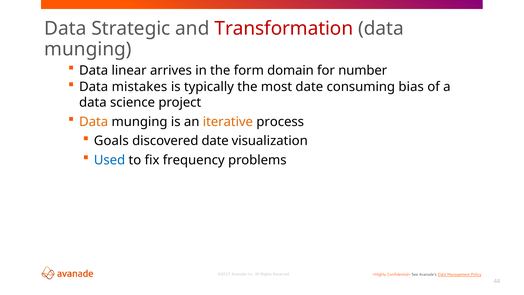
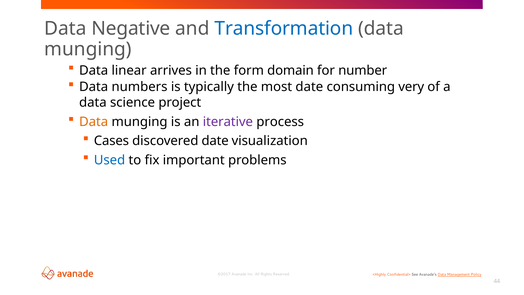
Strategic: Strategic -> Negative (131, 28)
Transformation colour: red -> blue (284, 28)
mistakes: mistakes -> numbers (140, 87)
bias: bias -> very (411, 87)
iterative colour: orange -> purple (228, 122)
Goals: Goals -> Cases (111, 141)
frequency: frequency -> important (194, 160)
